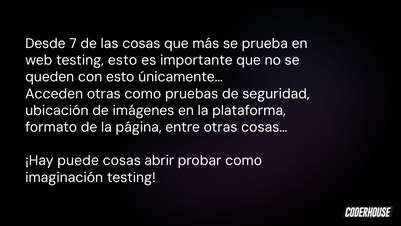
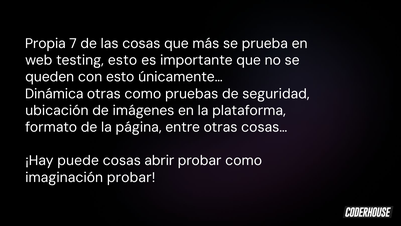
Desde: Desde -> Propia (45, 43)
Acceden: Acceden -> Dinámica (54, 94)
imaginación testing: testing -> probar (131, 177)
